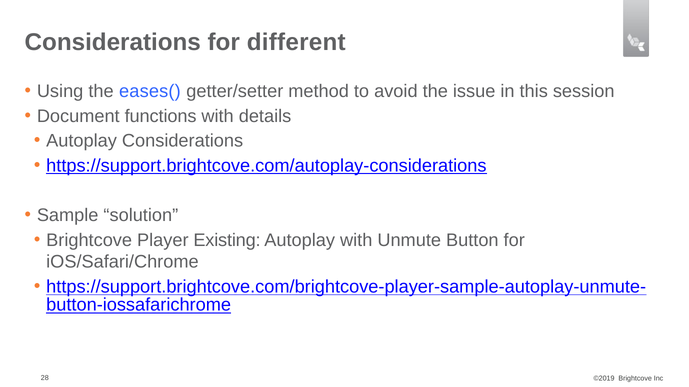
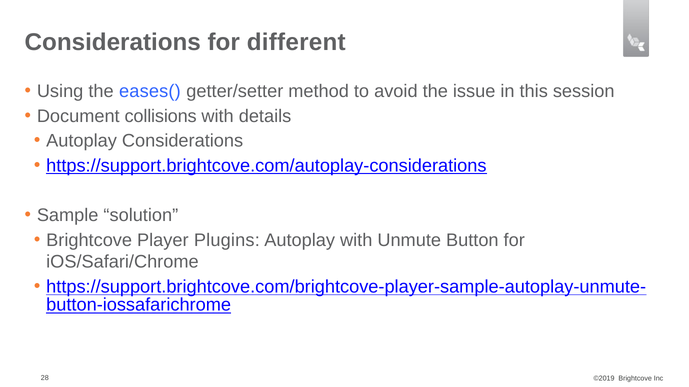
functions: functions -> collisions (161, 116)
Existing: Existing -> Plugins (227, 240)
